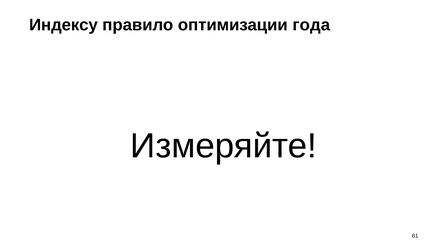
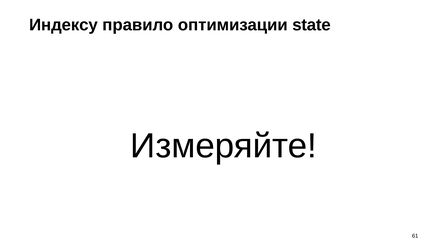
года: года -> state (311, 25)
